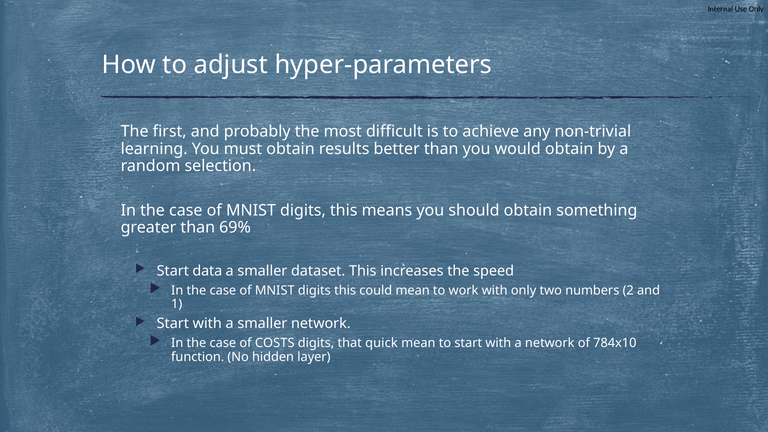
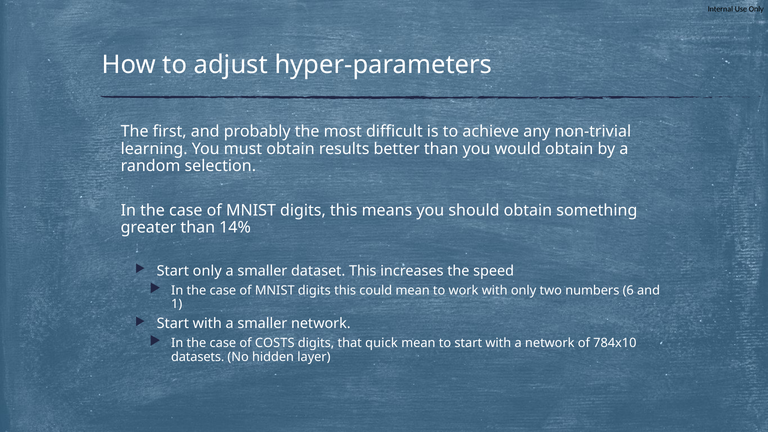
69%: 69% -> 14% (235, 228)
Start data: data -> only (207, 271)
2: 2 -> 6 (628, 290)
function: function -> datasets (198, 357)
